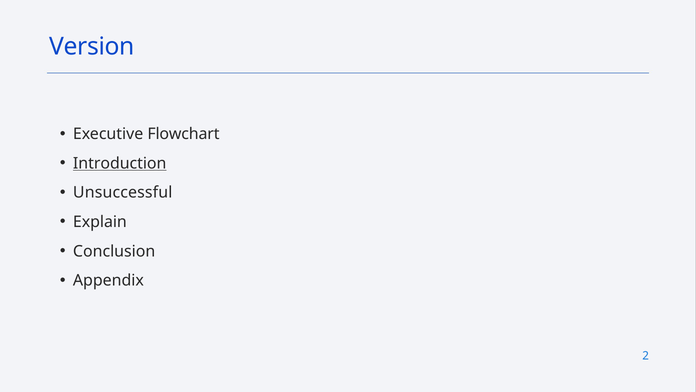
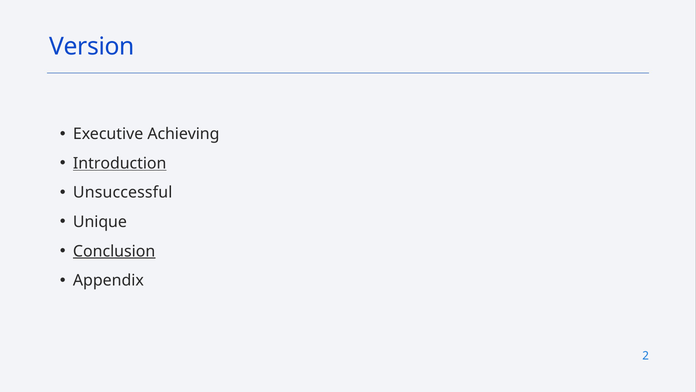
Flowchart: Flowchart -> Achieving (183, 134)
Explain: Explain -> Unique (100, 222)
Conclusion underline: none -> present (114, 251)
